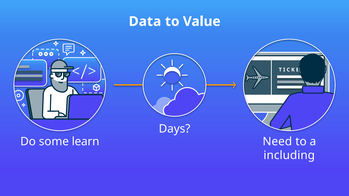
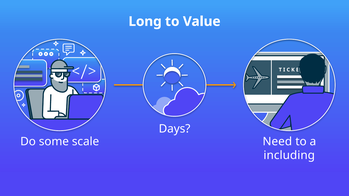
Data: Data -> Long (145, 21)
learn: learn -> scale (86, 142)
